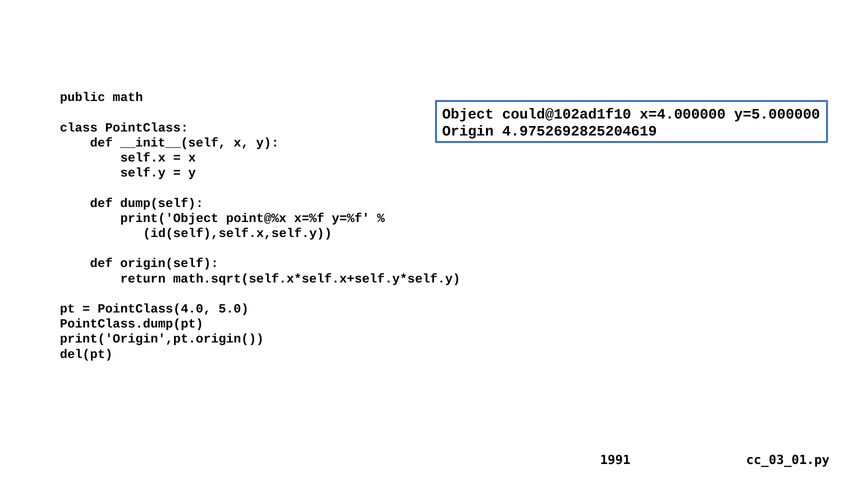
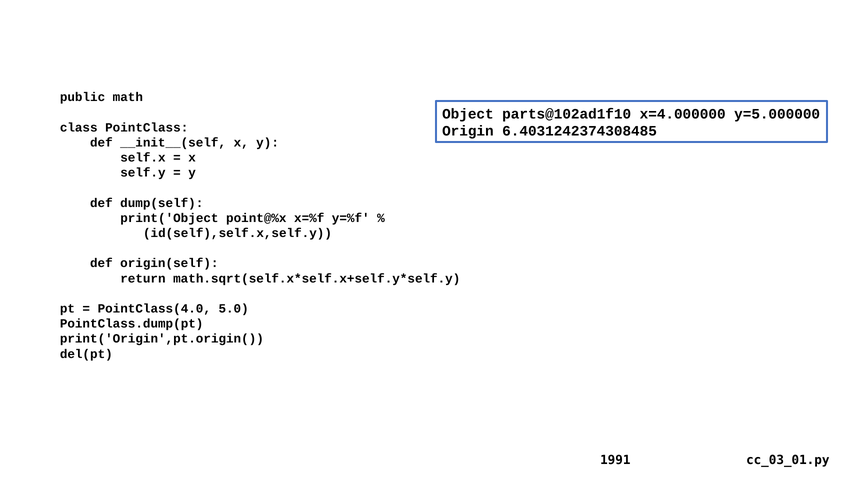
could@102ad1f10: could@102ad1f10 -> parts@102ad1f10 (567, 114)
4.9752692825204619: 4.9752692825204619 -> 6.4031242374308485 (580, 131)
